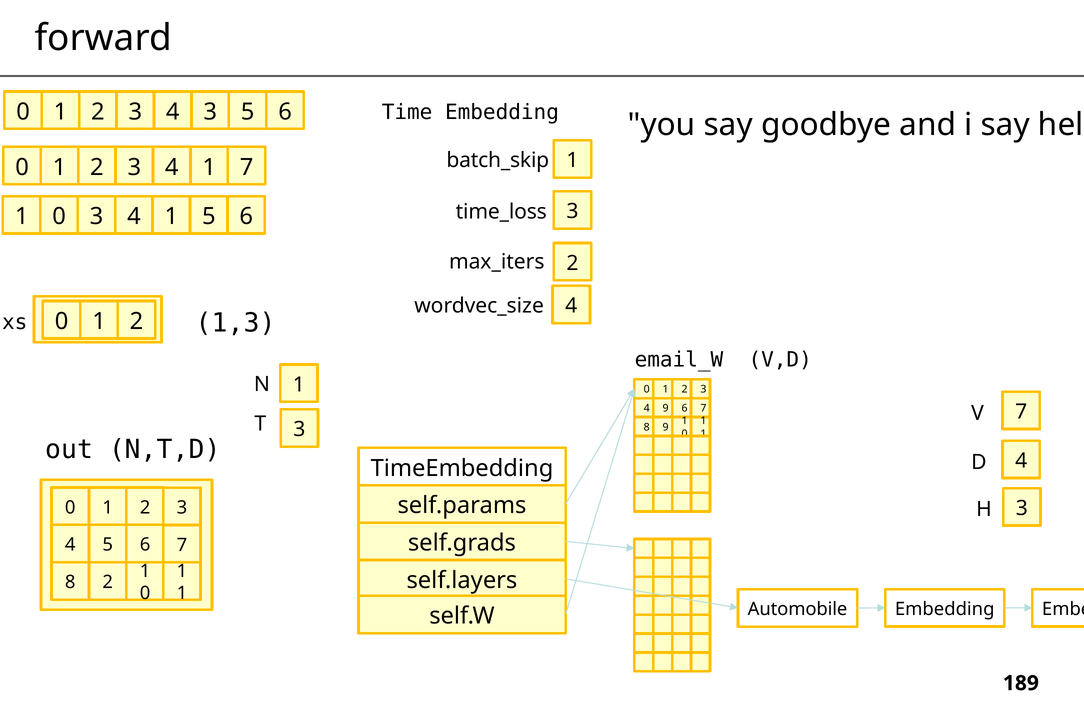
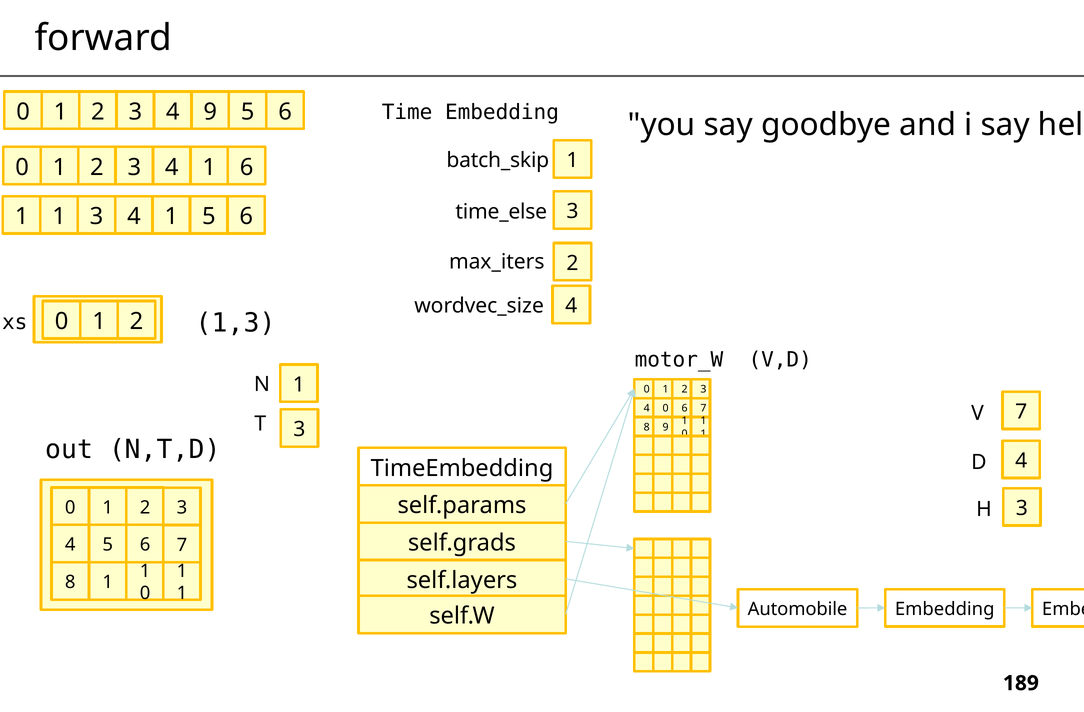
4 3: 3 -> 9 (210, 112)
1 7: 7 -> 6 (247, 167)
time_loss: time_loss -> time_else (501, 212)
0: 0 -> 1 (59, 216)
email_W: email_W -> motor_W (679, 360)
4 9: 9 -> 0 (666, 408)
8 2: 2 -> 1 (108, 582)
